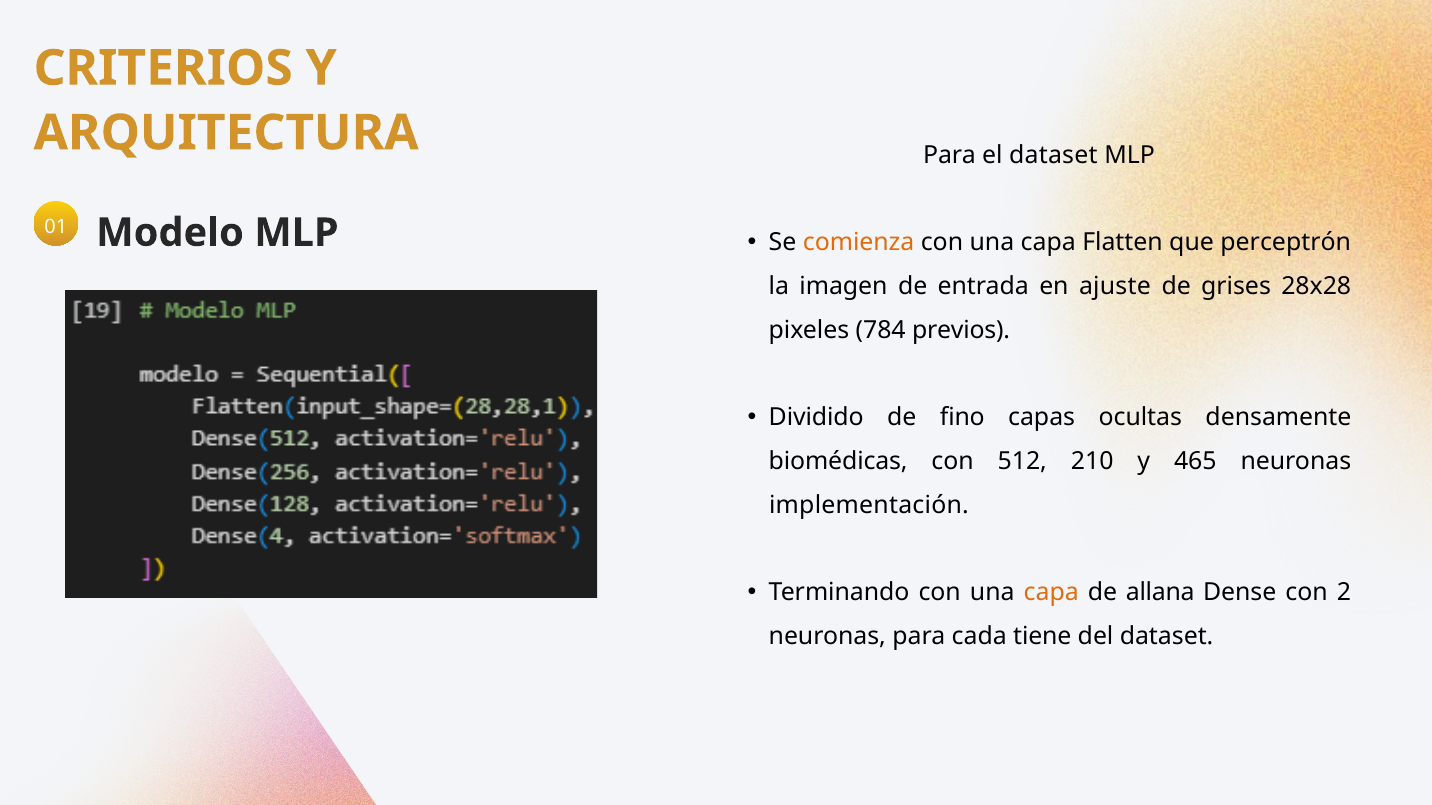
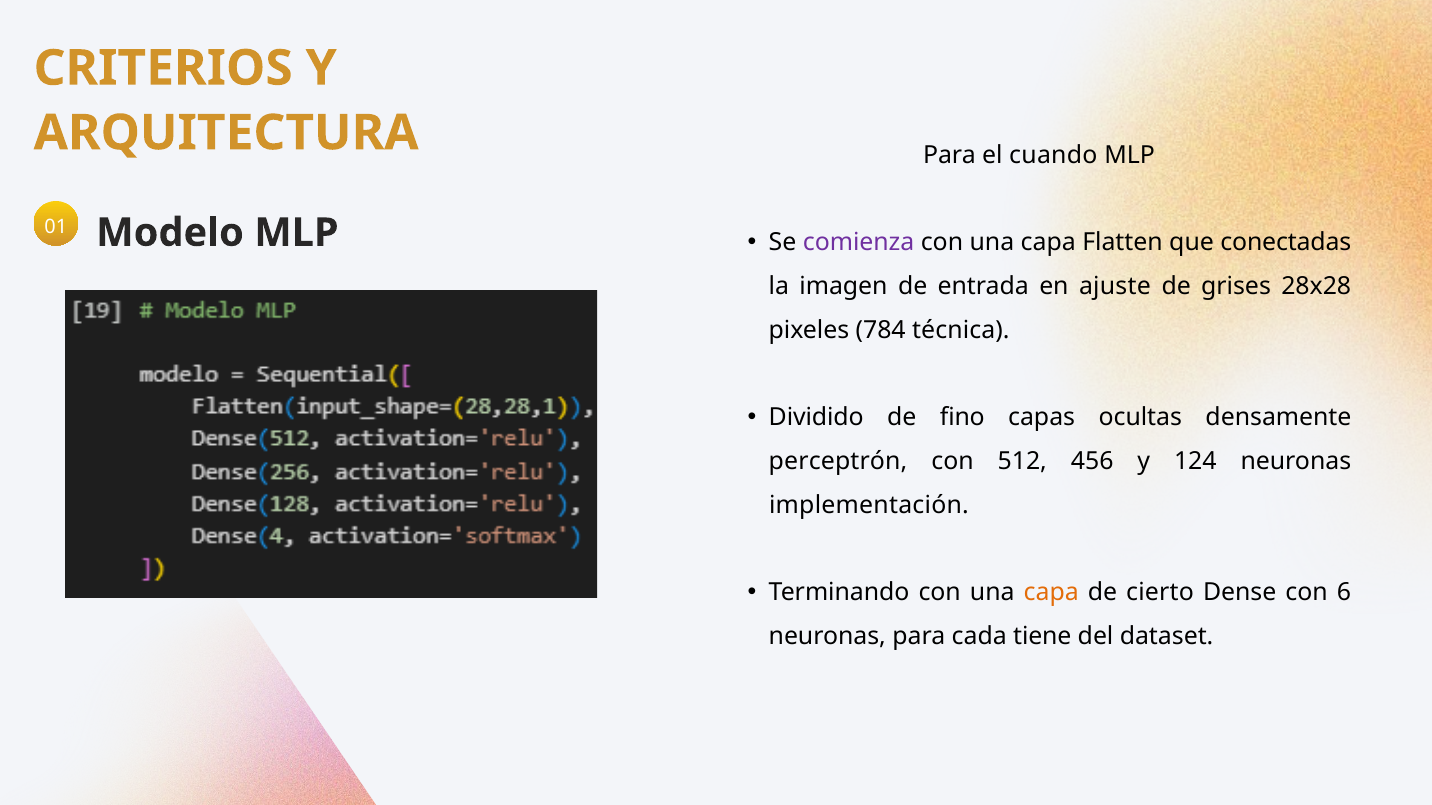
el dataset: dataset -> cuando (1053, 155)
comienza colour: orange -> purple (859, 243)
perceptrón: perceptrón -> conectadas (1286, 243)
previos: previos -> técnica (961, 330)
biomédicas: biomédicas -> perceptrón (838, 462)
210: 210 -> 456 (1092, 462)
465: 465 -> 124 (1195, 462)
allana: allana -> cierto (1160, 593)
2: 2 -> 6 (1344, 593)
